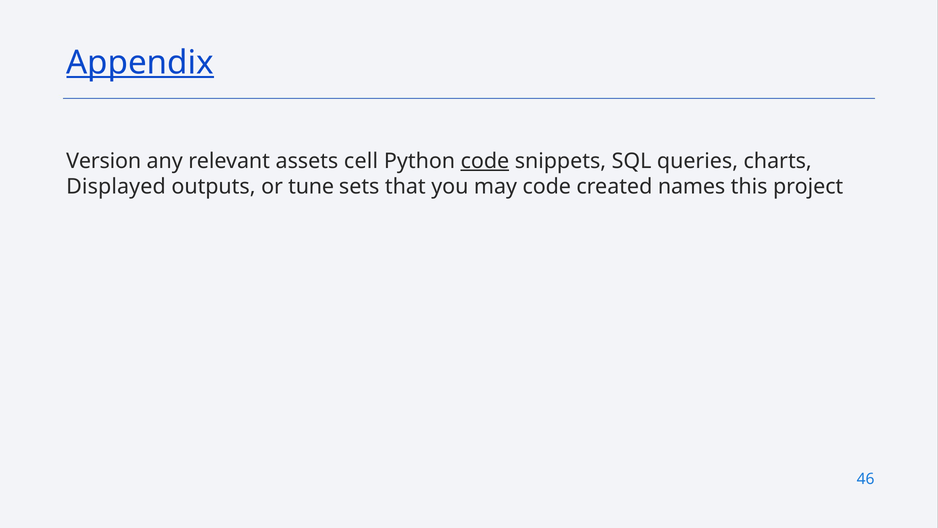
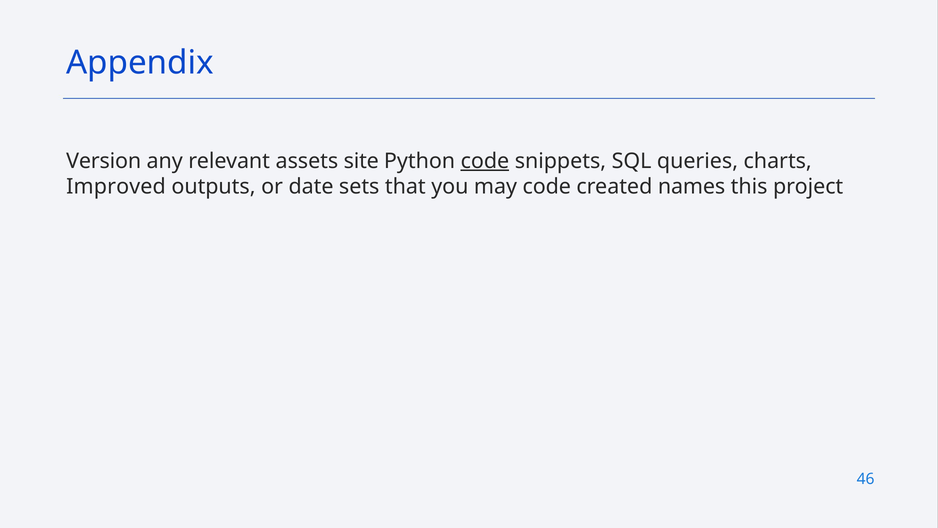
Appendix underline: present -> none (140, 63)
cell: cell -> site (361, 161)
Displayed: Displayed -> Improved (116, 187)
tune: tune -> date (311, 187)
